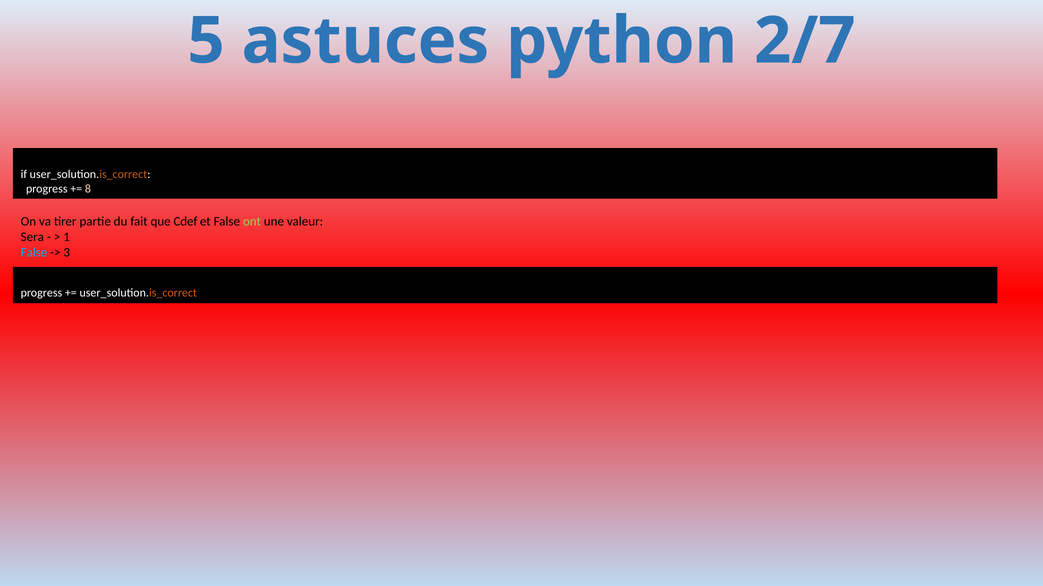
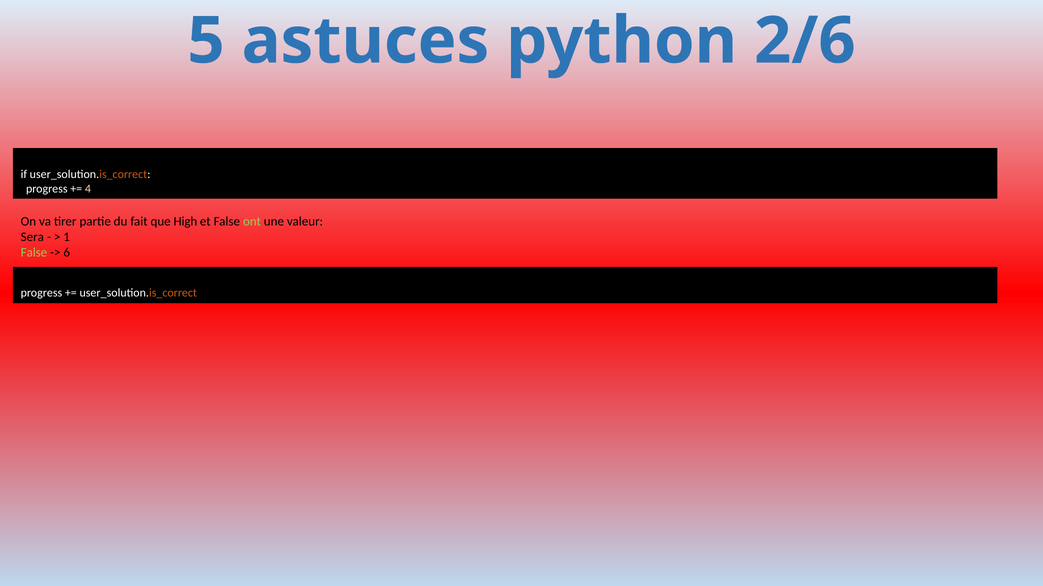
2/7: 2/7 -> 2/6 (805, 41)
8: 8 -> 4 (88, 189)
Cdef: Cdef -> High (185, 222)
False colour: light blue -> light green (34, 253)
3: 3 -> 6 (67, 253)
